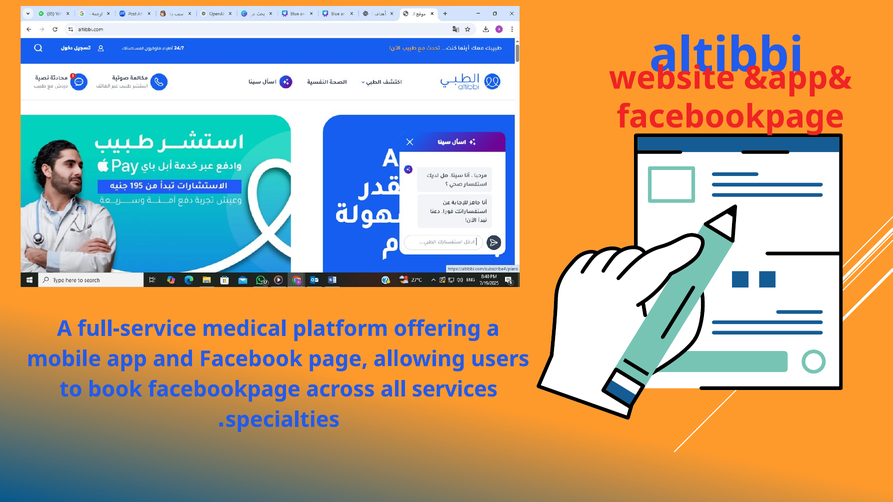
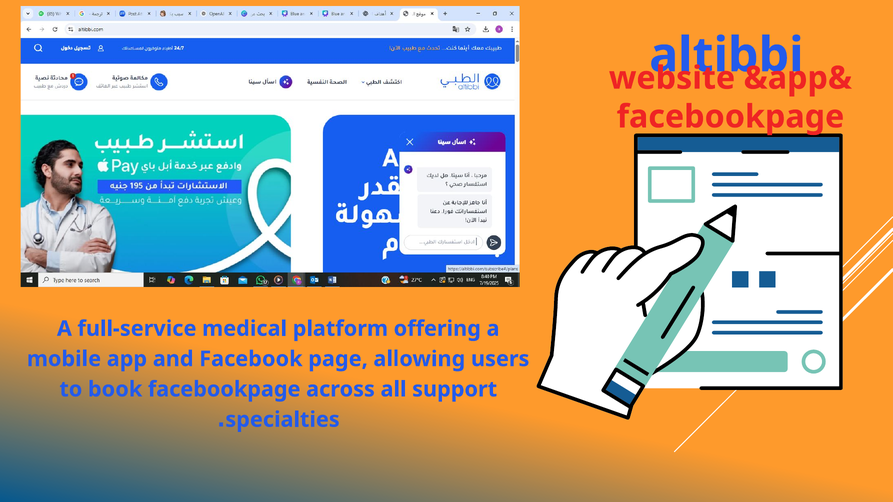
services: services -> support (455, 390)
